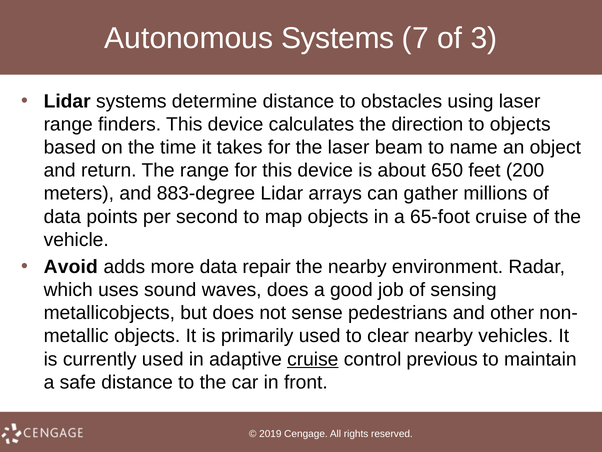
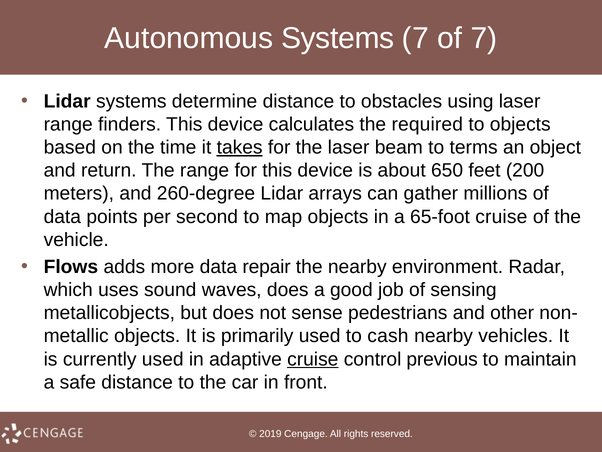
of 3: 3 -> 7 (484, 38)
direction: direction -> required (427, 124)
takes underline: none -> present (240, 147)
name: name -> terms (474, 147)
883-degree: 883-degree -> 260-degree (206, 193)
Avoid: Avoid -> Flows (71, 267)
clear: clear -> cash (388, 336)
